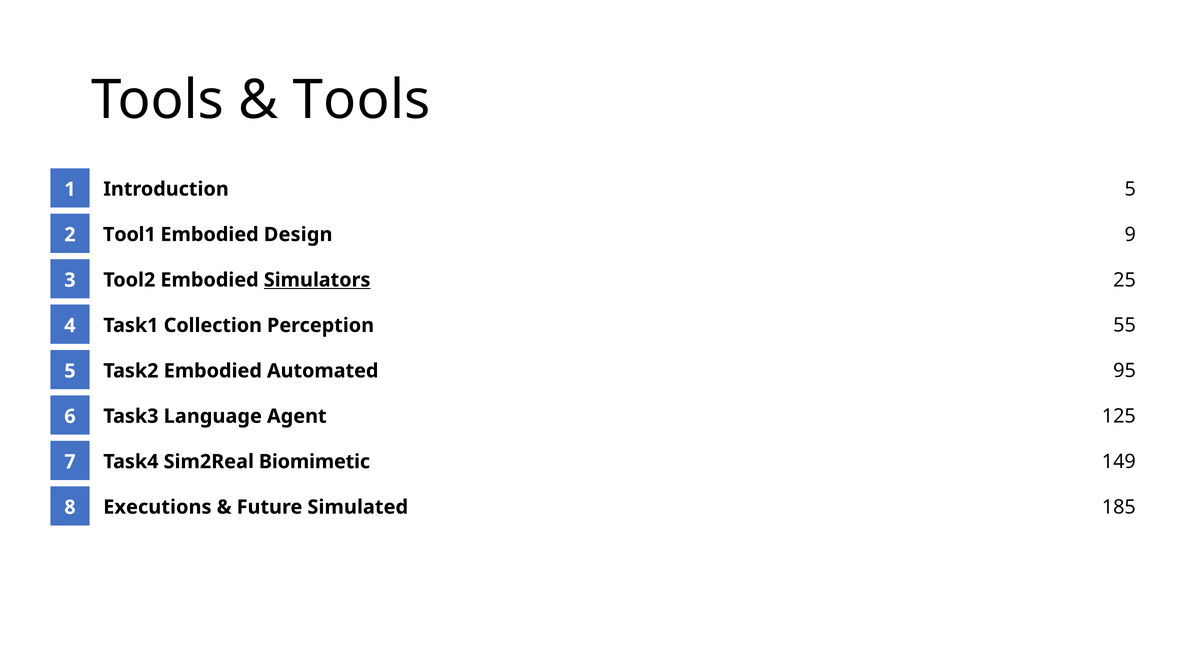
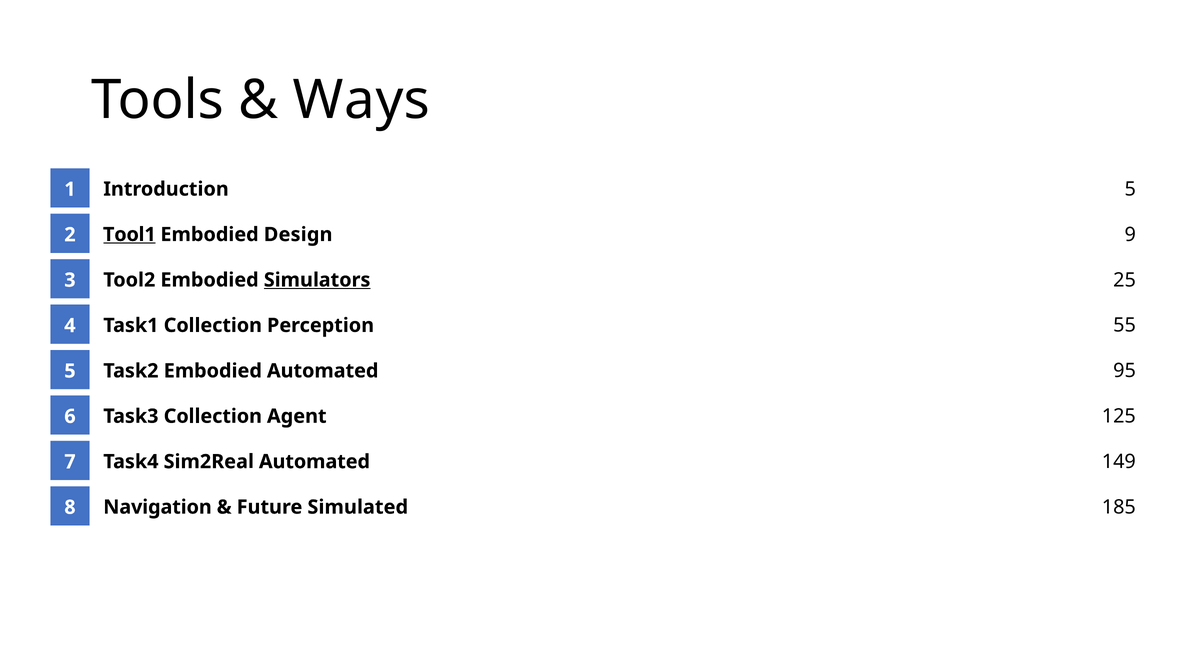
Tools: Tools -> Ways (361, 100)
Tool1 underline: none -> present (129, 234)
Task3 Language: Language -> Collection (213, 416)
Sim2Real Biomimetic: Biomimetic -> Automated (314, 461)
Executions: Executions -> Navigation (158, 507)
